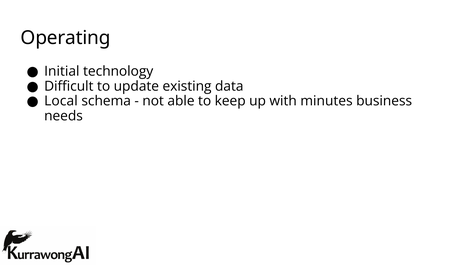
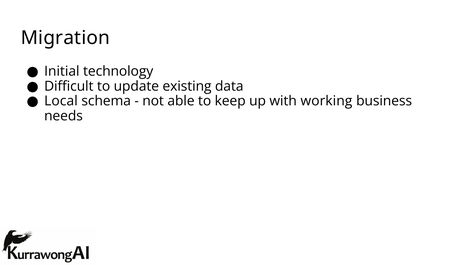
Operating: Operating -> Migration (65, 38)
minutes: minutes -> working (326, 101)
